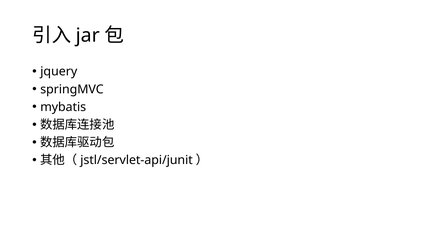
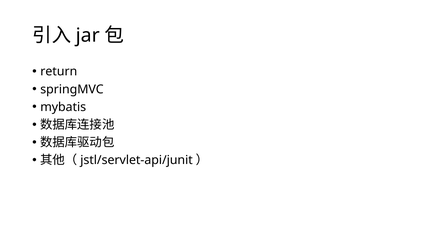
jquery: jquery -> return (59, 72)
